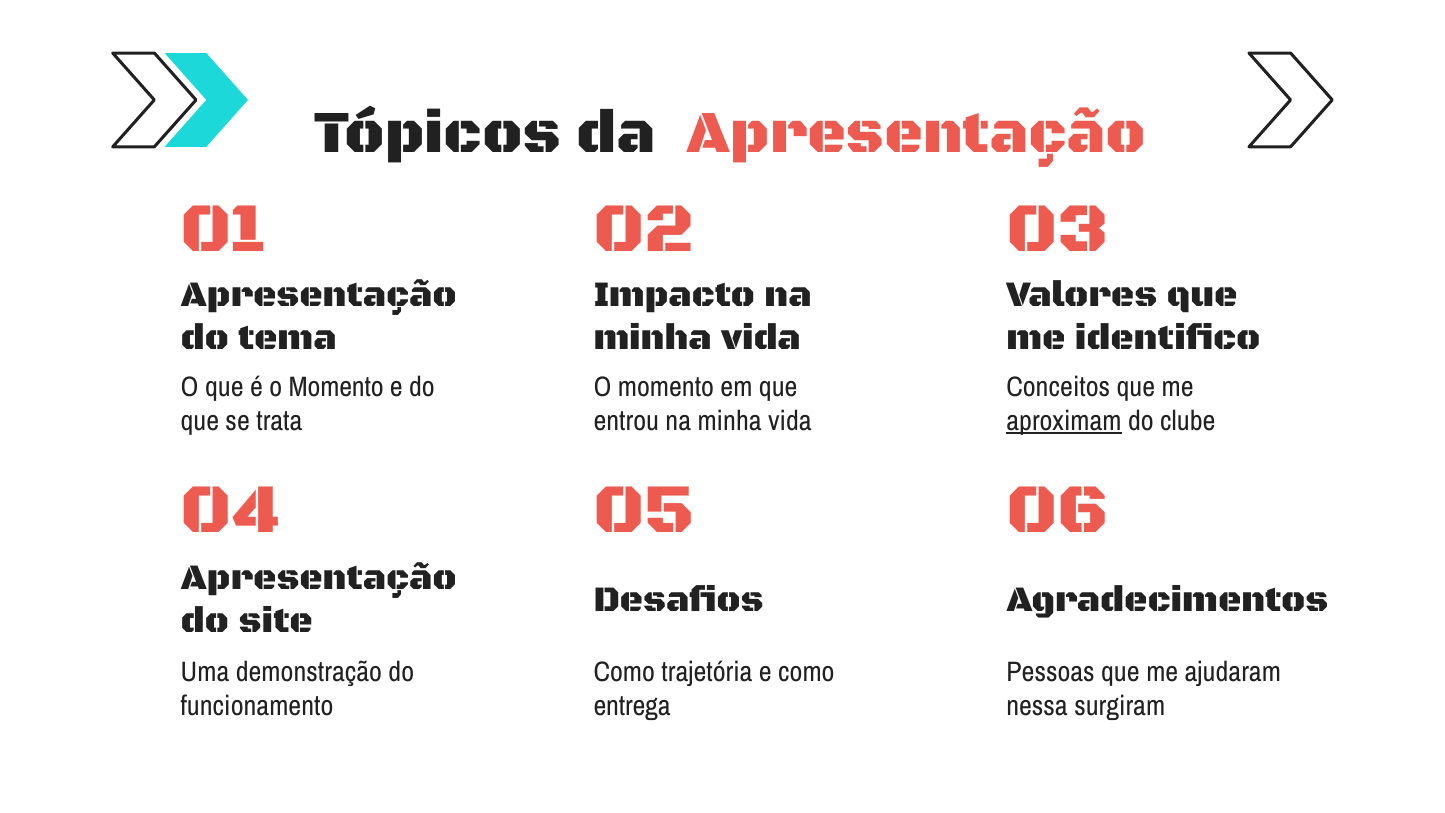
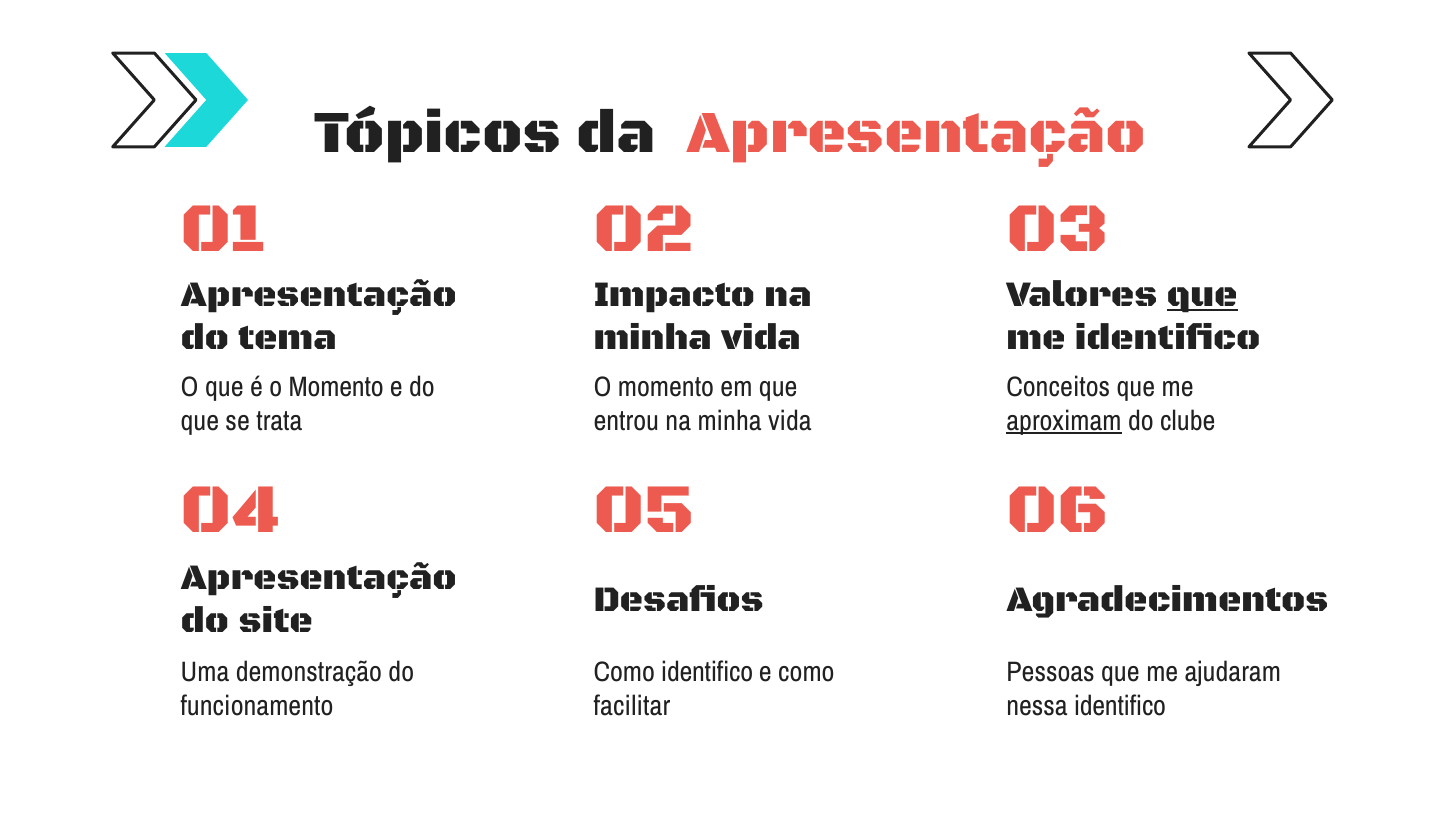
que underline: none -> present (1202, 295)
Como trajetória: trajetória -> identifico (707, 672)
entrega: entrega -> facilitar (632, 706)
nessa surgiram: surgiram -> identifico (1120, 706)
